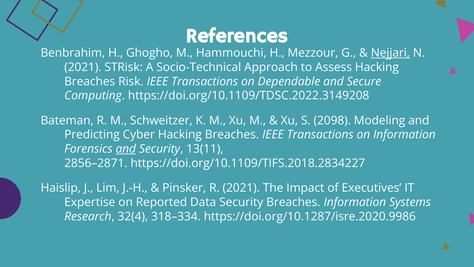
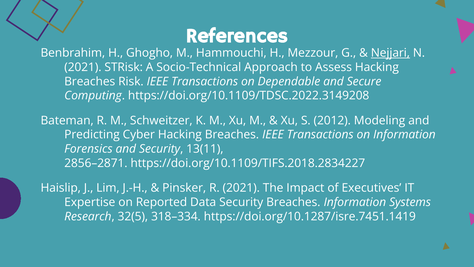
2098: 2098 -> 2012 (332, 120)
and underline: present -> none (126, 149)
32(4: 32(4 -> 32(5 (133, 216)
https://doi.org/10.1287/isre.2020.9986: https://doi.org/10.1287/isre.2020.9986 -> https://doi.org/10.1287/isre.7451.1419 (310, 216)
